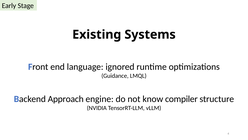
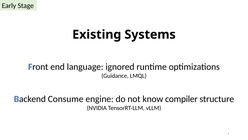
Approach: Approach -> Consume (66, 99)
